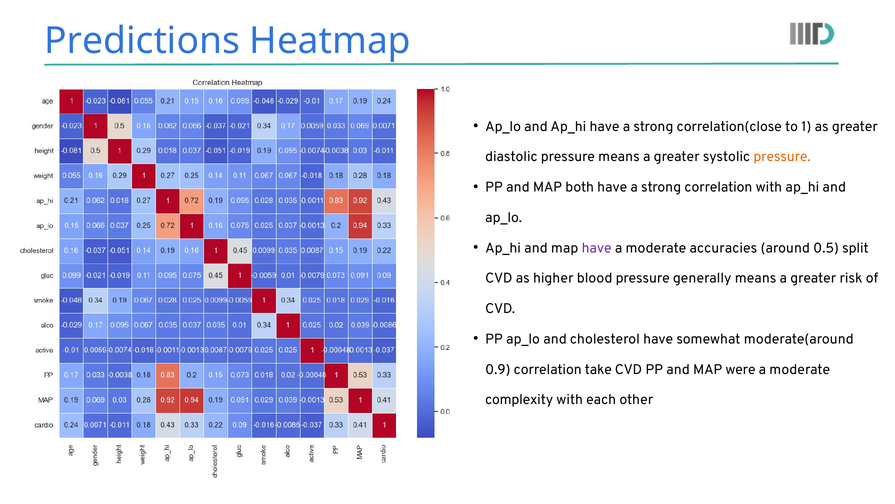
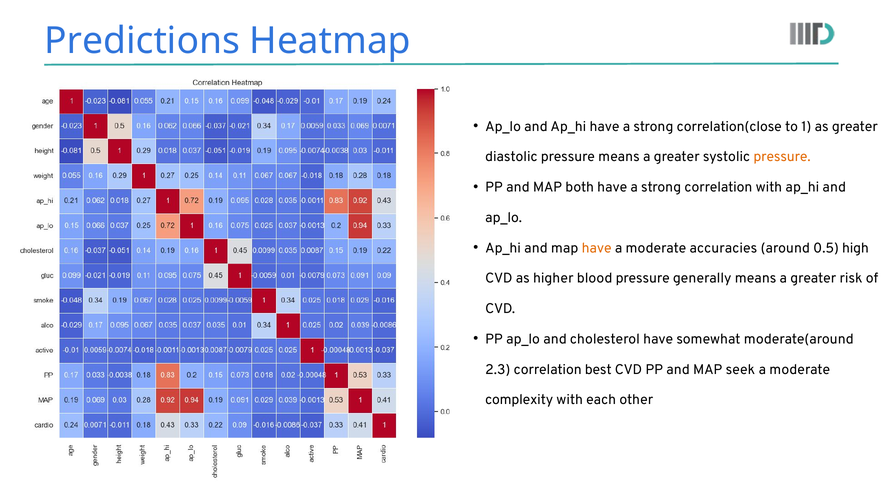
have colour: purple -> orange (597, 248)
split: split -> high (855, 248)
0.9: 0.9 -> 2.3 (498, 369)
take: take -> best (598, 369)
were: were -> seek (740, 369)
